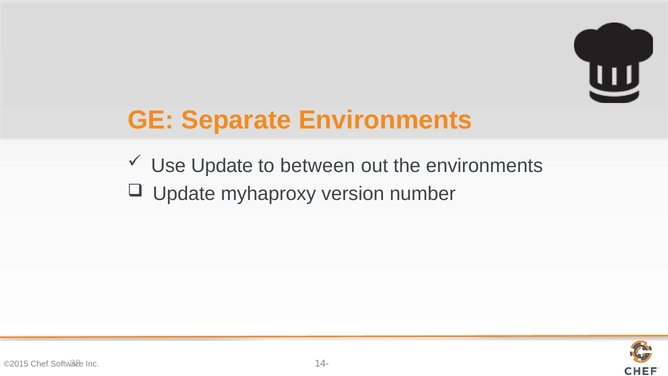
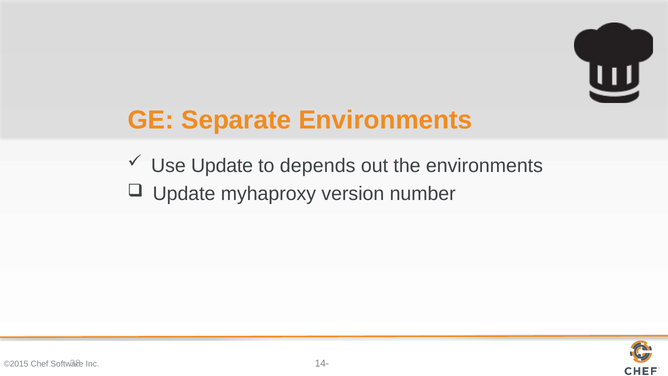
between: between -> depends (318, 166)
